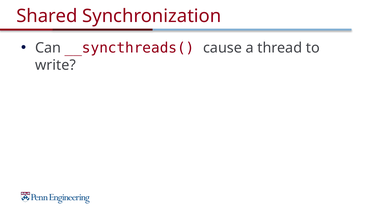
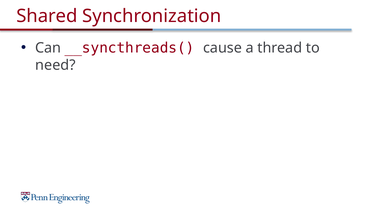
write: write -> need (55, 65)
